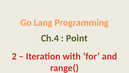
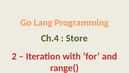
Point: Point -> Store (77, 38)
